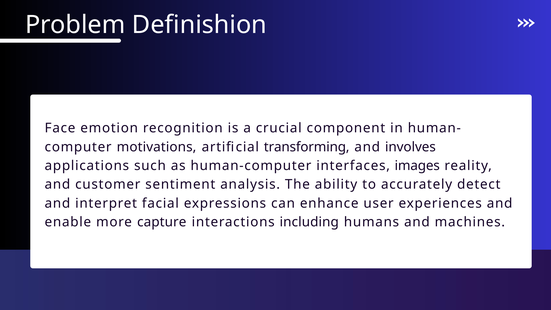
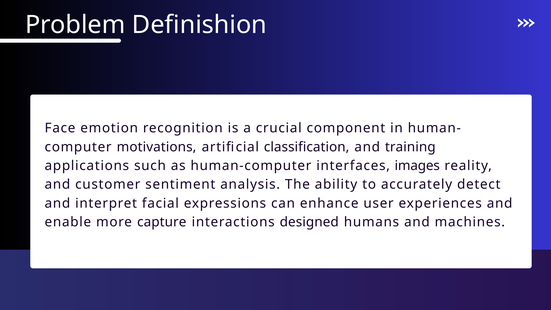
transforming: transforming -> classification (307, 147)
involves: involves -> training (410, 147)
including: including -> designed (309, 222)
